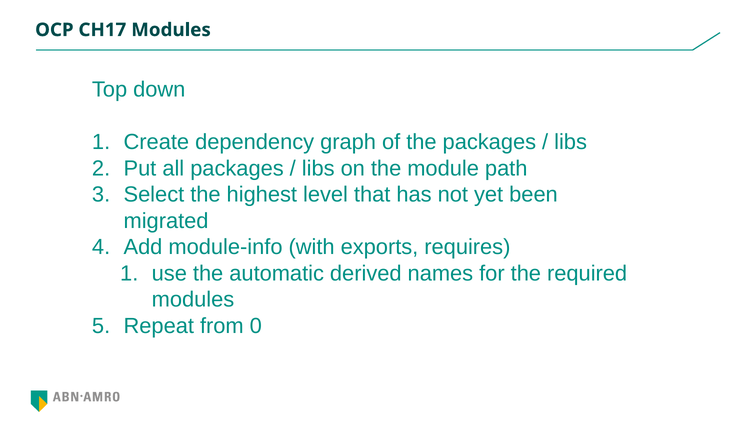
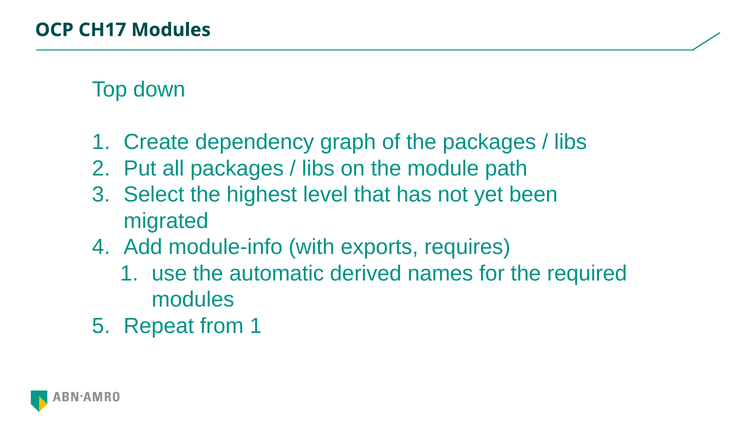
from 0: 0 -> 1 (256, 326)
